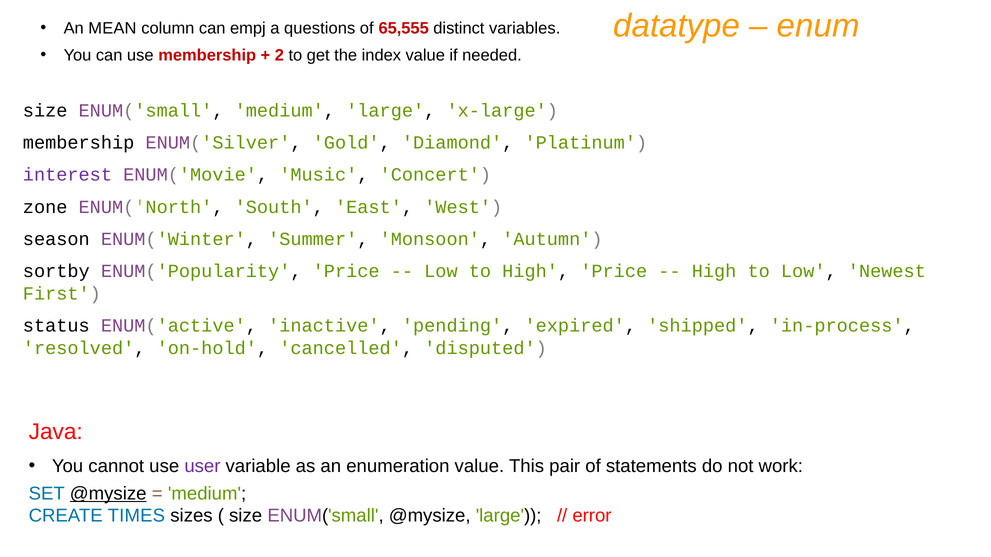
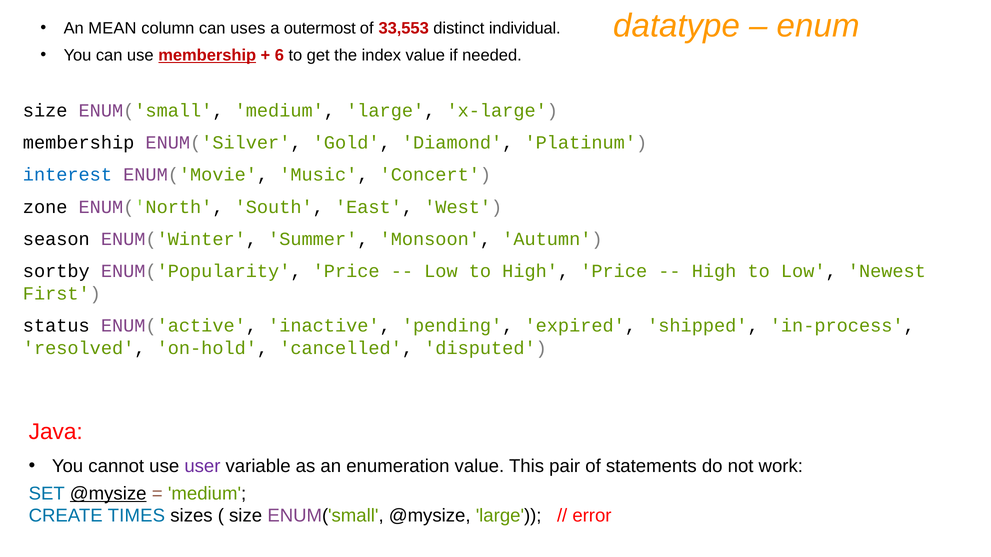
empj: empj -> uses (248, 28)
questions: questions -> outermost (320, 28)
65,555: 65,555 -> 33,553 (404, 28)
variables: variables -> individual (525, 28)
membership underline: none -> present (207, 56)
2: 2 -> 6 (279, 56)
interest colour: purple -> blue (67, 175)
